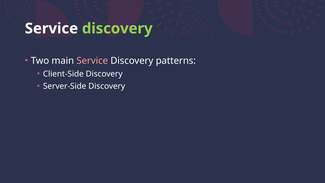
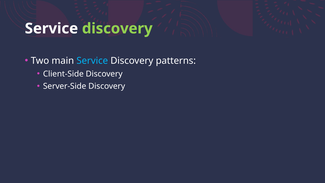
Service colour: pink -> light blue (92, 61)
